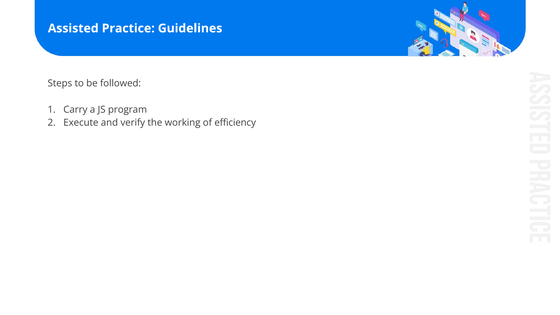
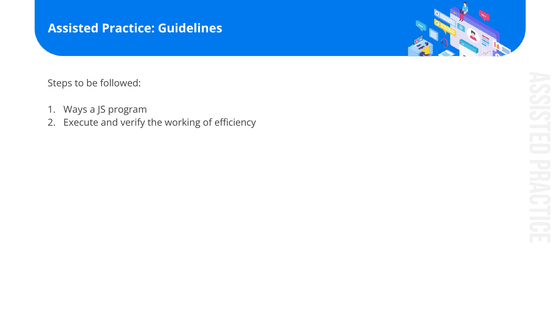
Carry: Carry -> Ways (75, 110)
